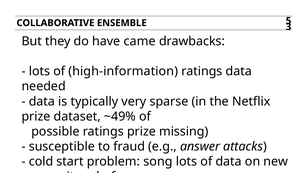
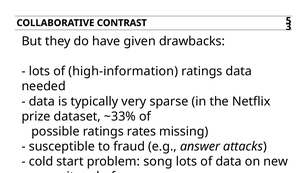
ENSEMBLE: ENSEMBLE -> CONTRAST (122, 23)
came: came -> given (140, 41)
~49%: ~49% -> ~33% (120, 116)
ratings prize: prize -> rates (142, 131)
